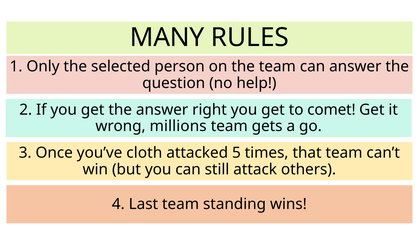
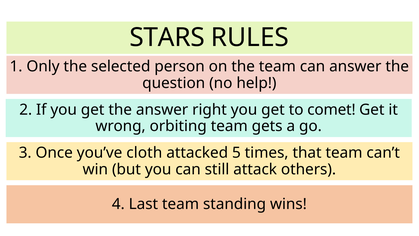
MANY: MANY -> STARS (167, 37)
millions: millions -> orbiting (178, 126)
